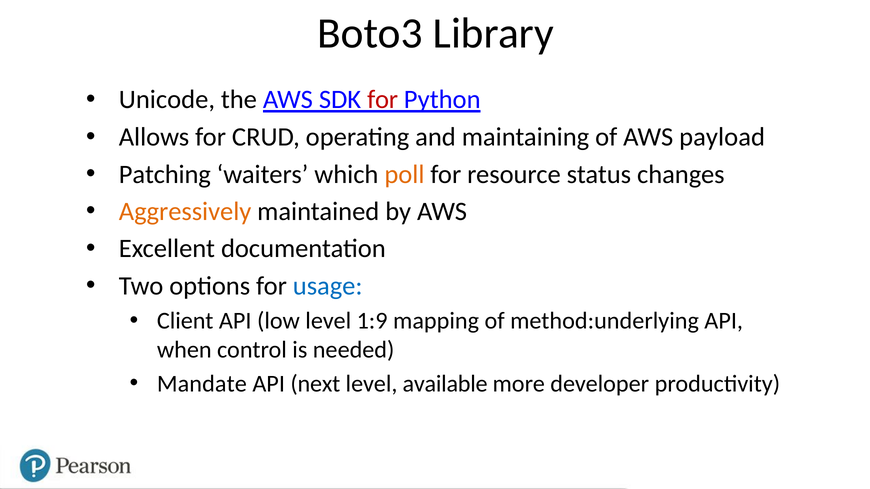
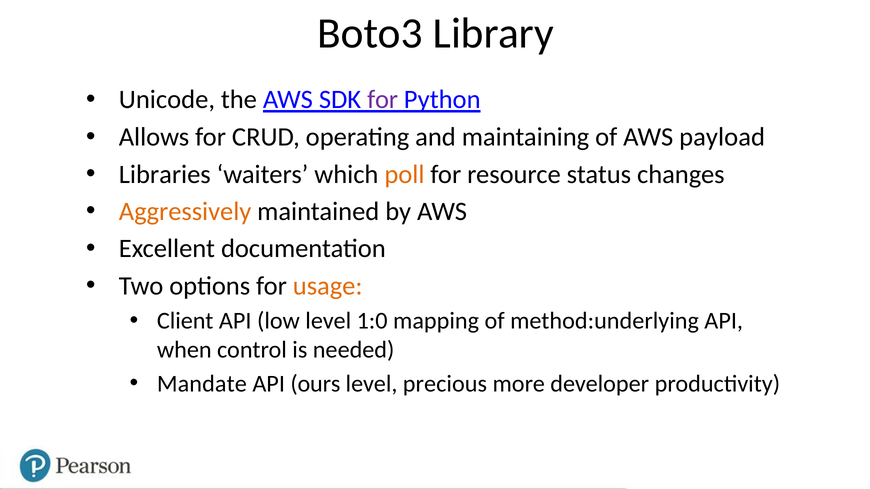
for colour: red -> purple (383, 100)
Patching: Patching -> Libraries (165, 175)
usage colour: blue -> orange (328, 286)
1:9: 1:9 -> 1:0 (372, 321)
next: next -> ours (315, 384)
available: available -> precious (445, 384)
